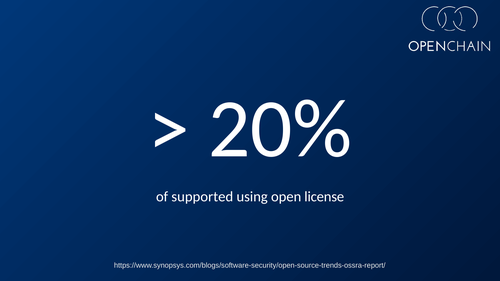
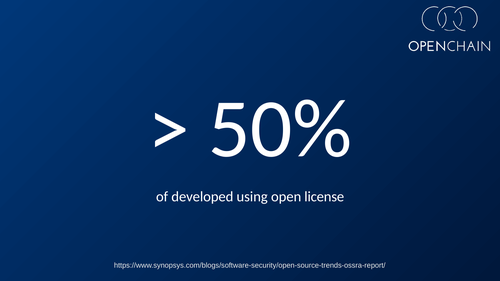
20%: 20% -> 50% (280, 129)
supported: supported -> developed (202, 197)
